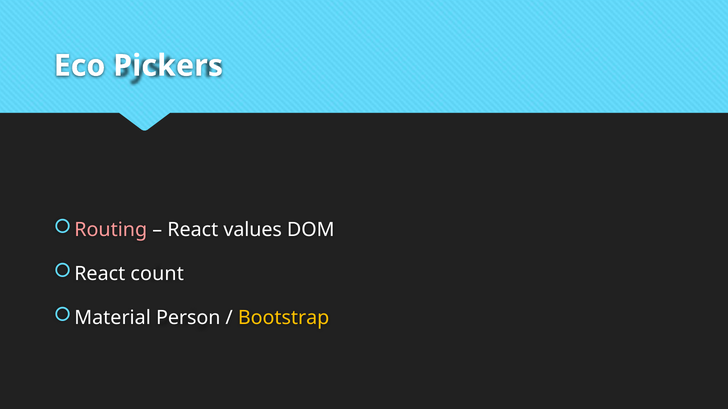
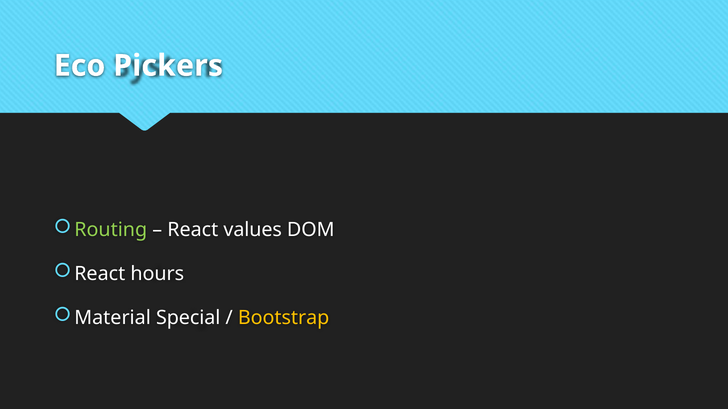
Routing colour: pink -> light green (111, 230)
count: count -> hours (157, 274)
Person: Person -> Special (188, 318)
